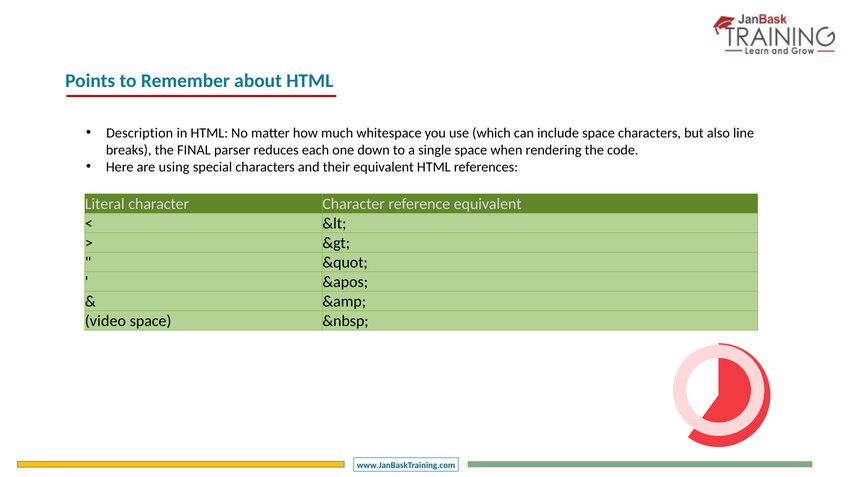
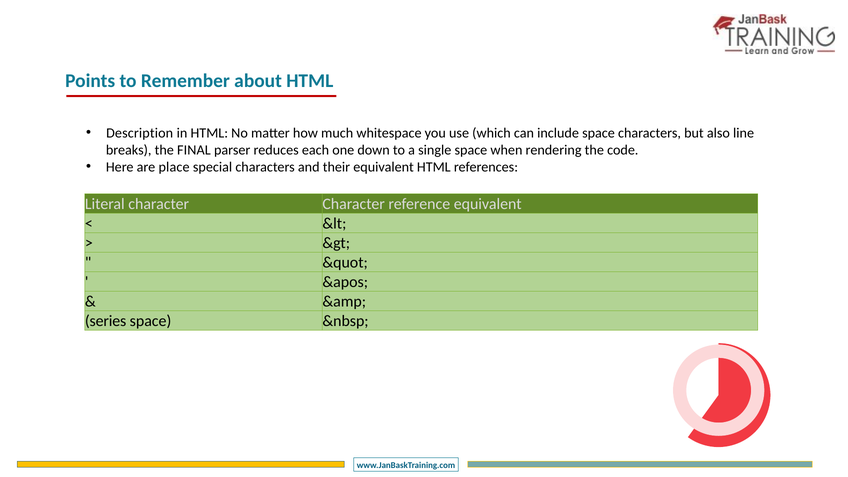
using: using -> place (174, 167)
video: video -> series (106, 321)
